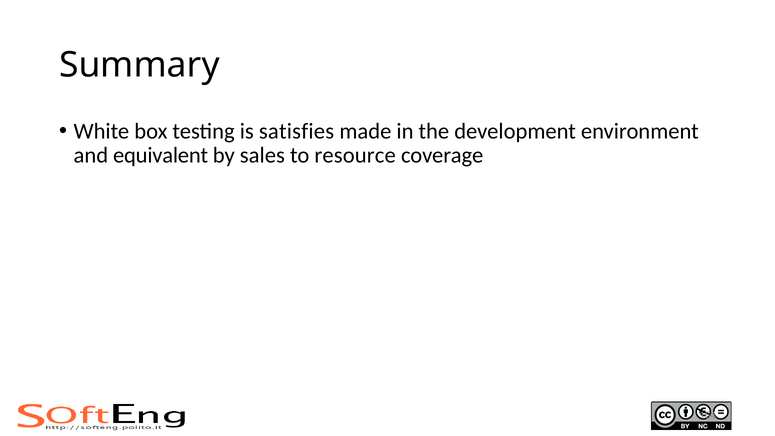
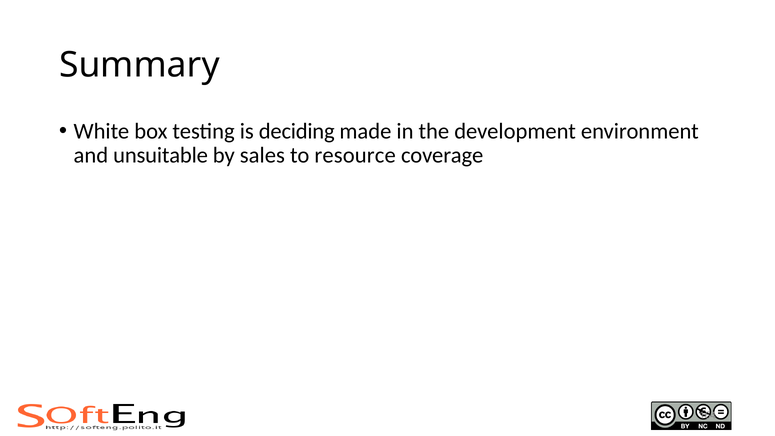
satisfies: satisfies -> deciding (297, 131)
equivalent: equivalent -> unsuitable (161, 155)
